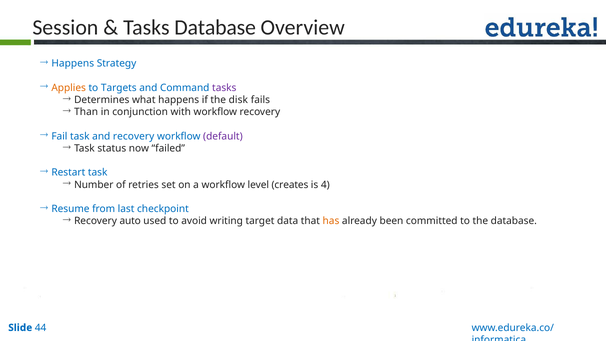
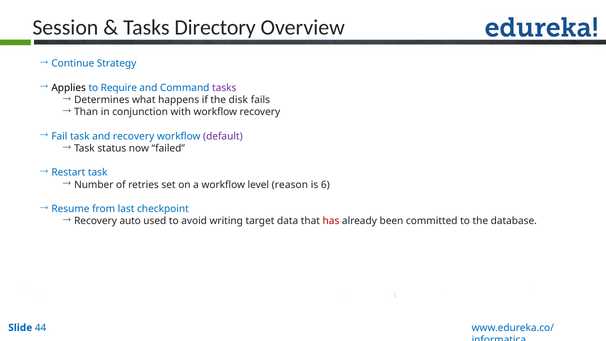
Tasks Database: Database -> Directory (215, 27)
Happens: Happens -> Continue (73, 63)
Applies colour: orange -> black (69, 88)
Targets: Targets -> Require (119, 88)
creates: creates -> reason (290, 185)
4: 4 -> 6 (325, 185)
has colour: orange -> red (331, 221)
